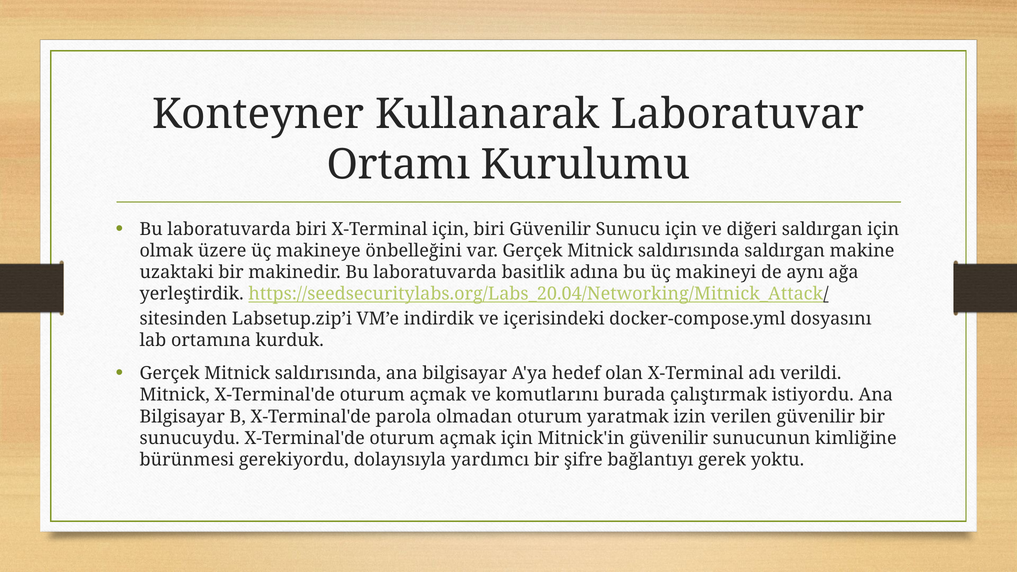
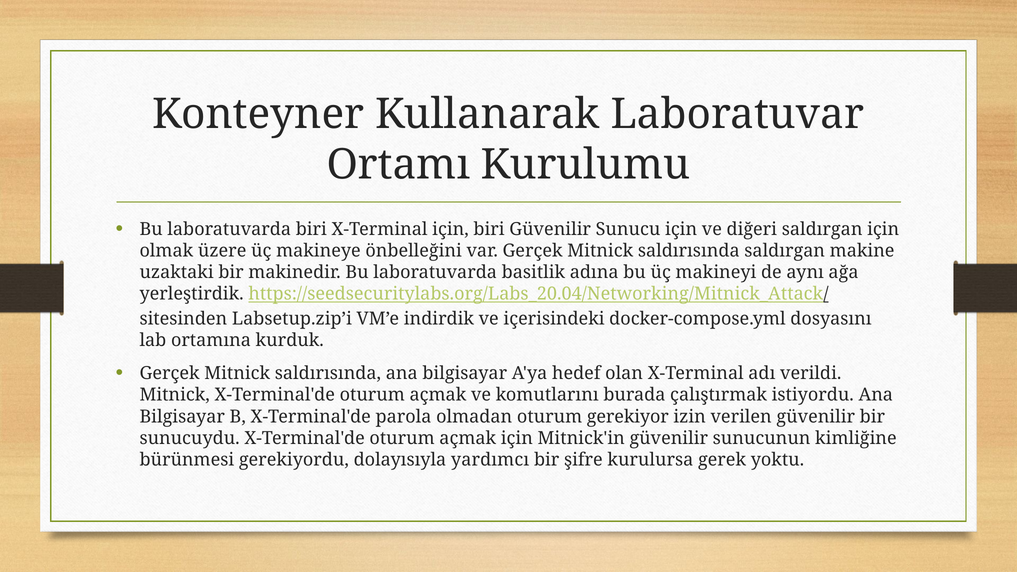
yaratmak: yaratmak -> gerekiyor (628, 417)
bağlantıyı: bağlantıyı -> kurulursa (650, 460)
